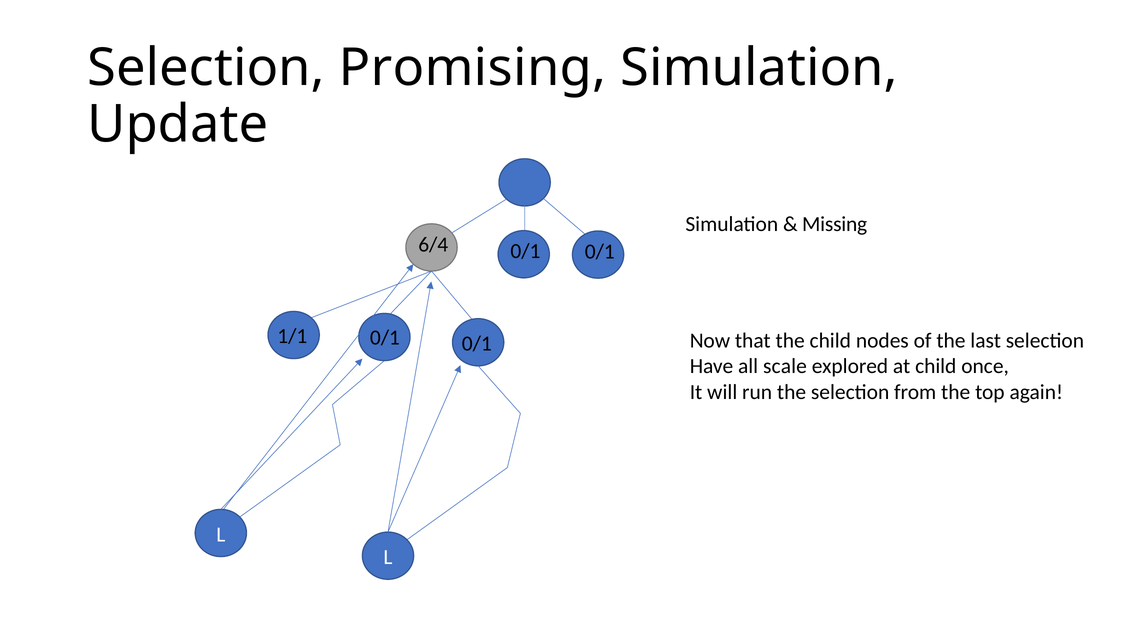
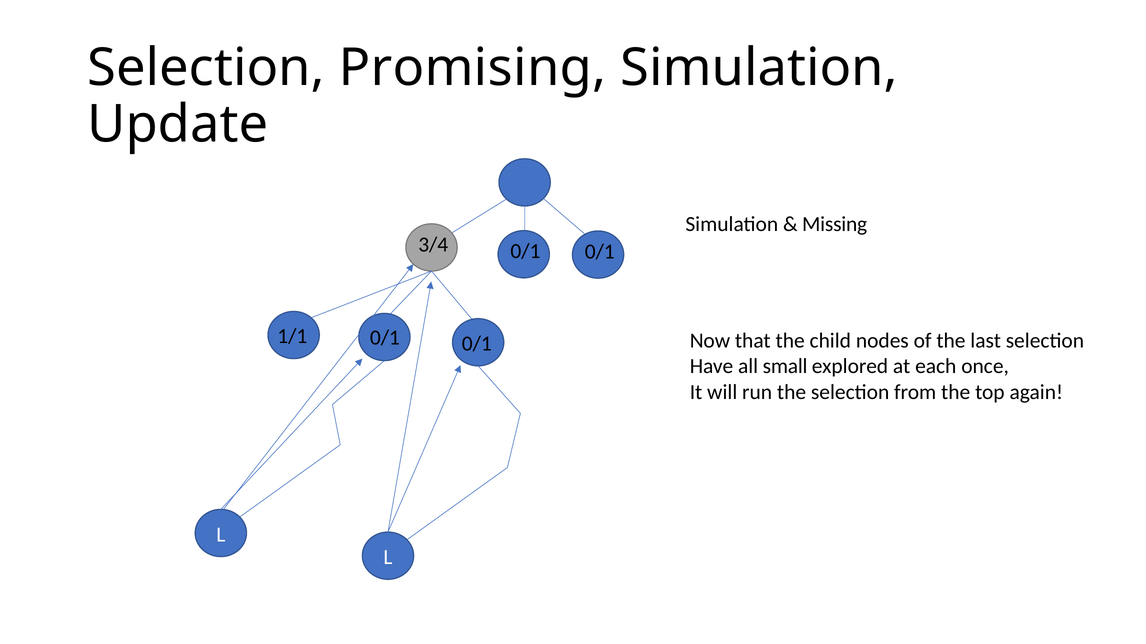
6/4: 6/4 -> 3/4 (433, 245)
scale: scale -> small (785, 367)
at child: child -> each (936, 367)
